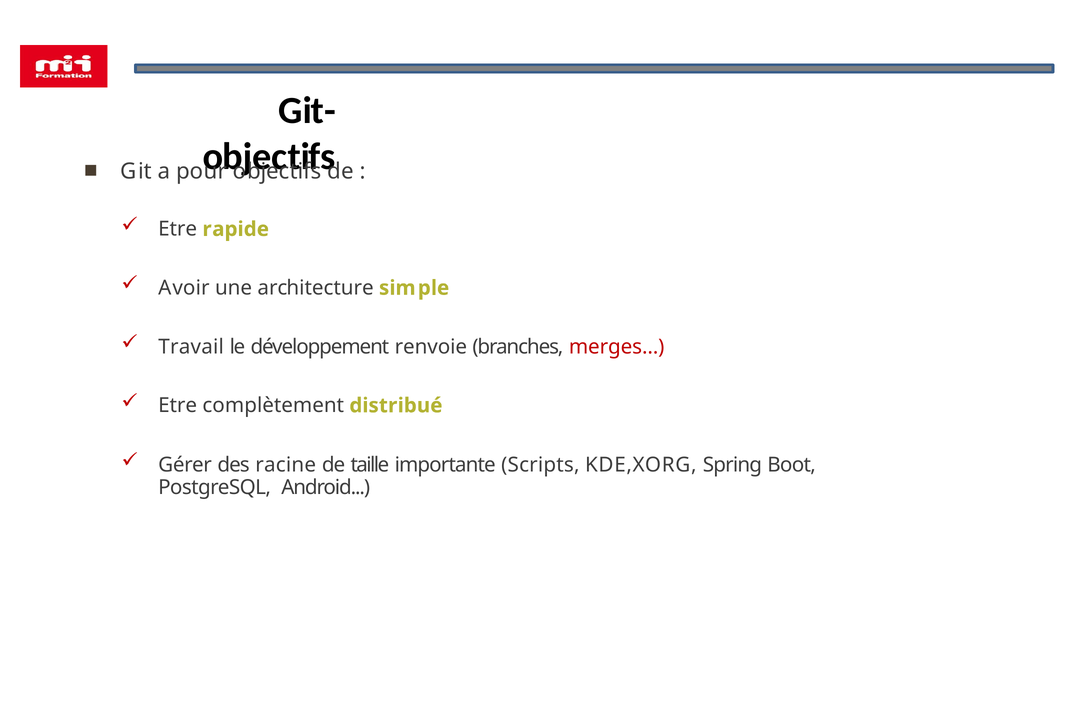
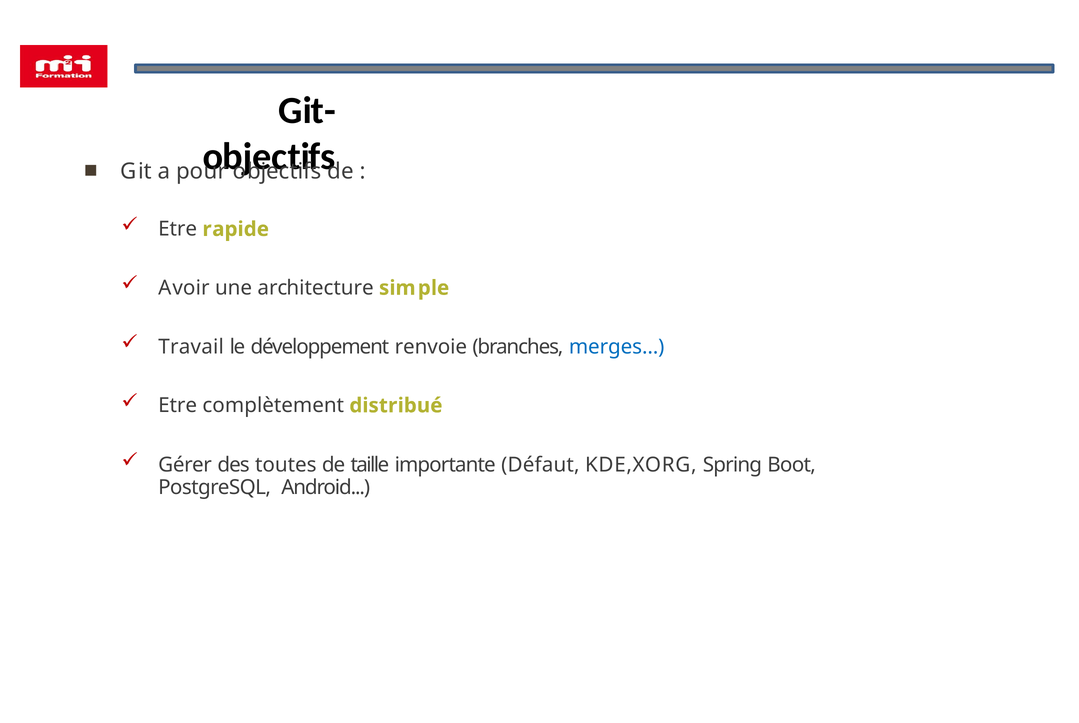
merges… colour: red -> blue (617, 347)
racine: racine -> toutes (286, 465)
Scripts: Scripts -> Défaut (540, 465)
